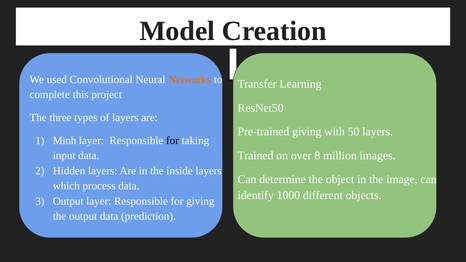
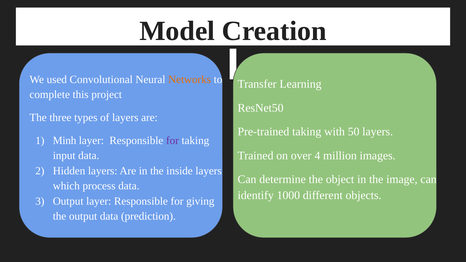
Pre-trained giving: giving -> taking (307, 132)
for colour: black -> purple (172, 141)
8: 8 -> 4 (317, 156)
